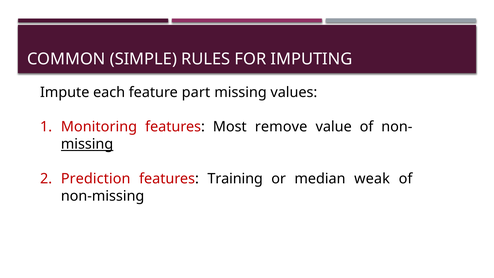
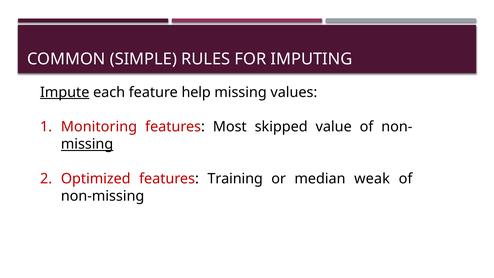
Impute underline: none -> present (65, 92)
part: part -> help (196, 92)
remove: remove -> skipped (281, 127)
Prediction: Prediction -> Optimized (96, 179)
